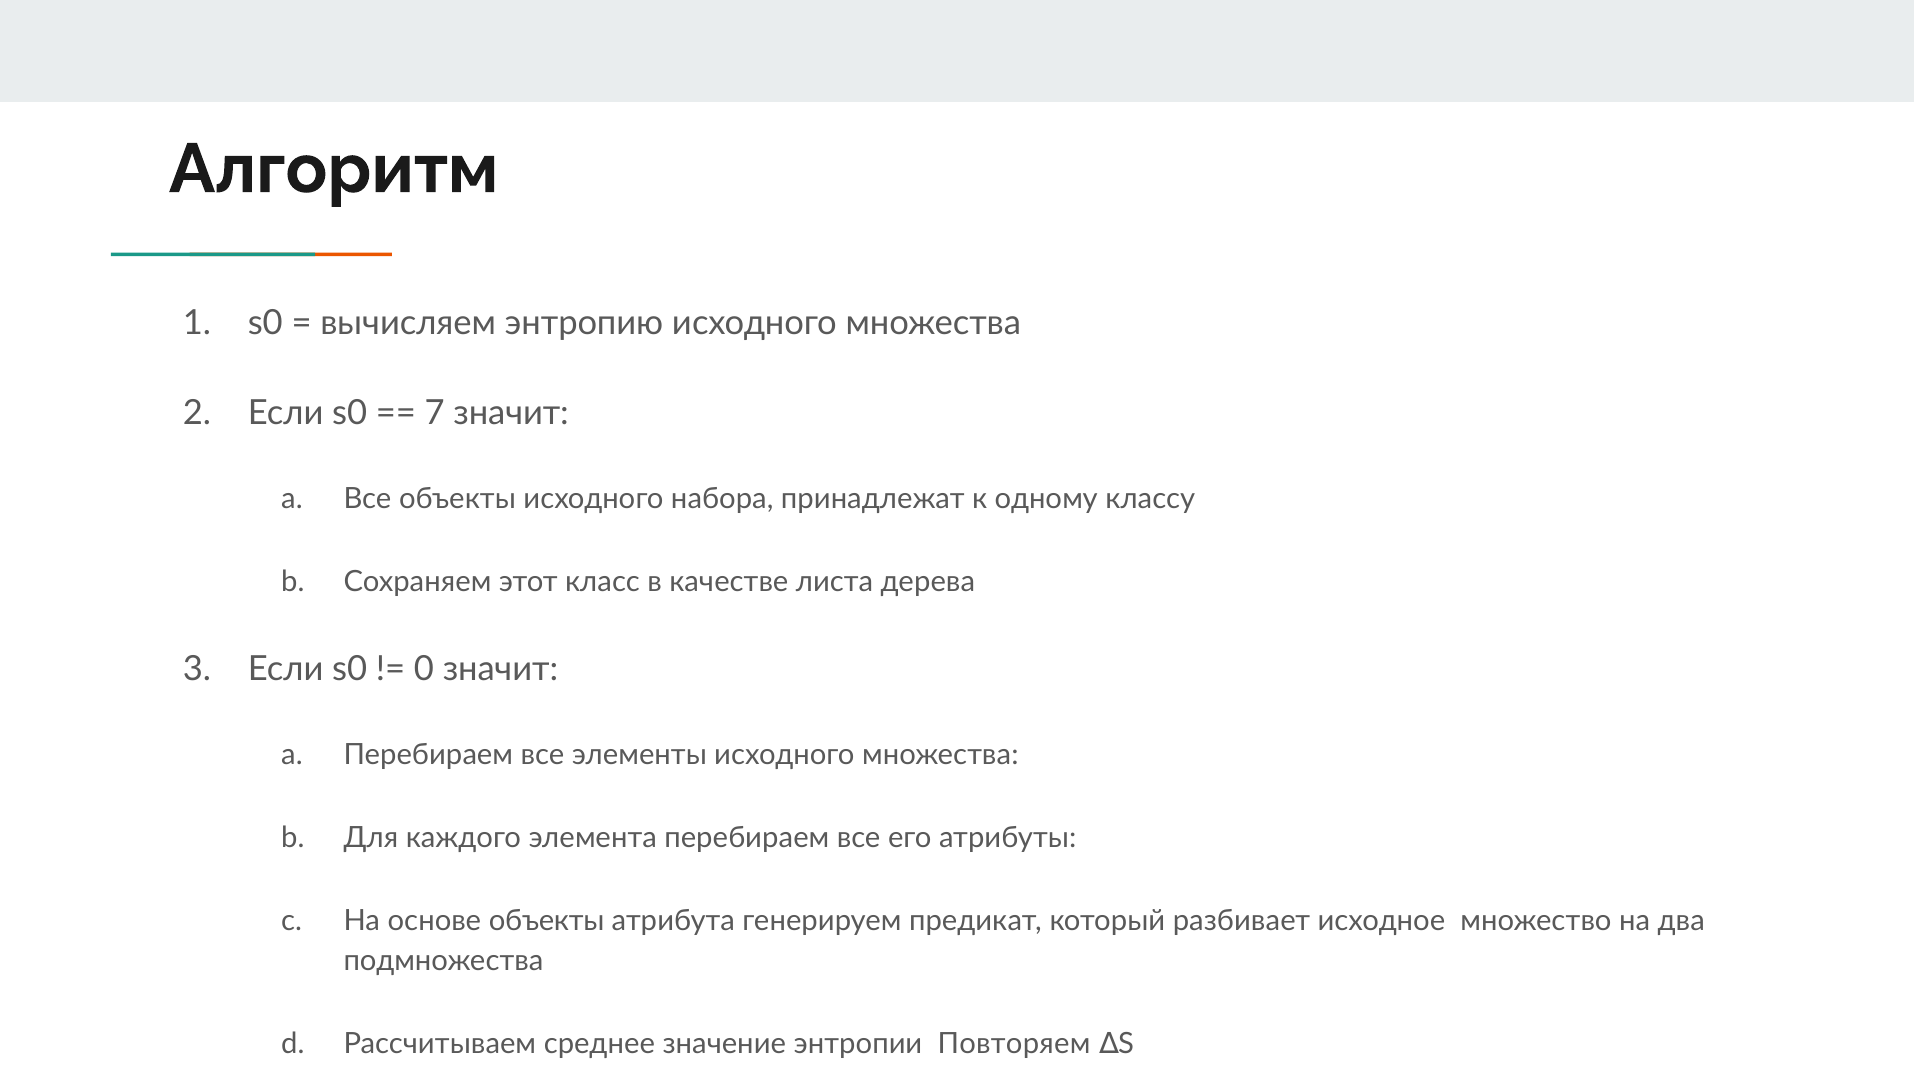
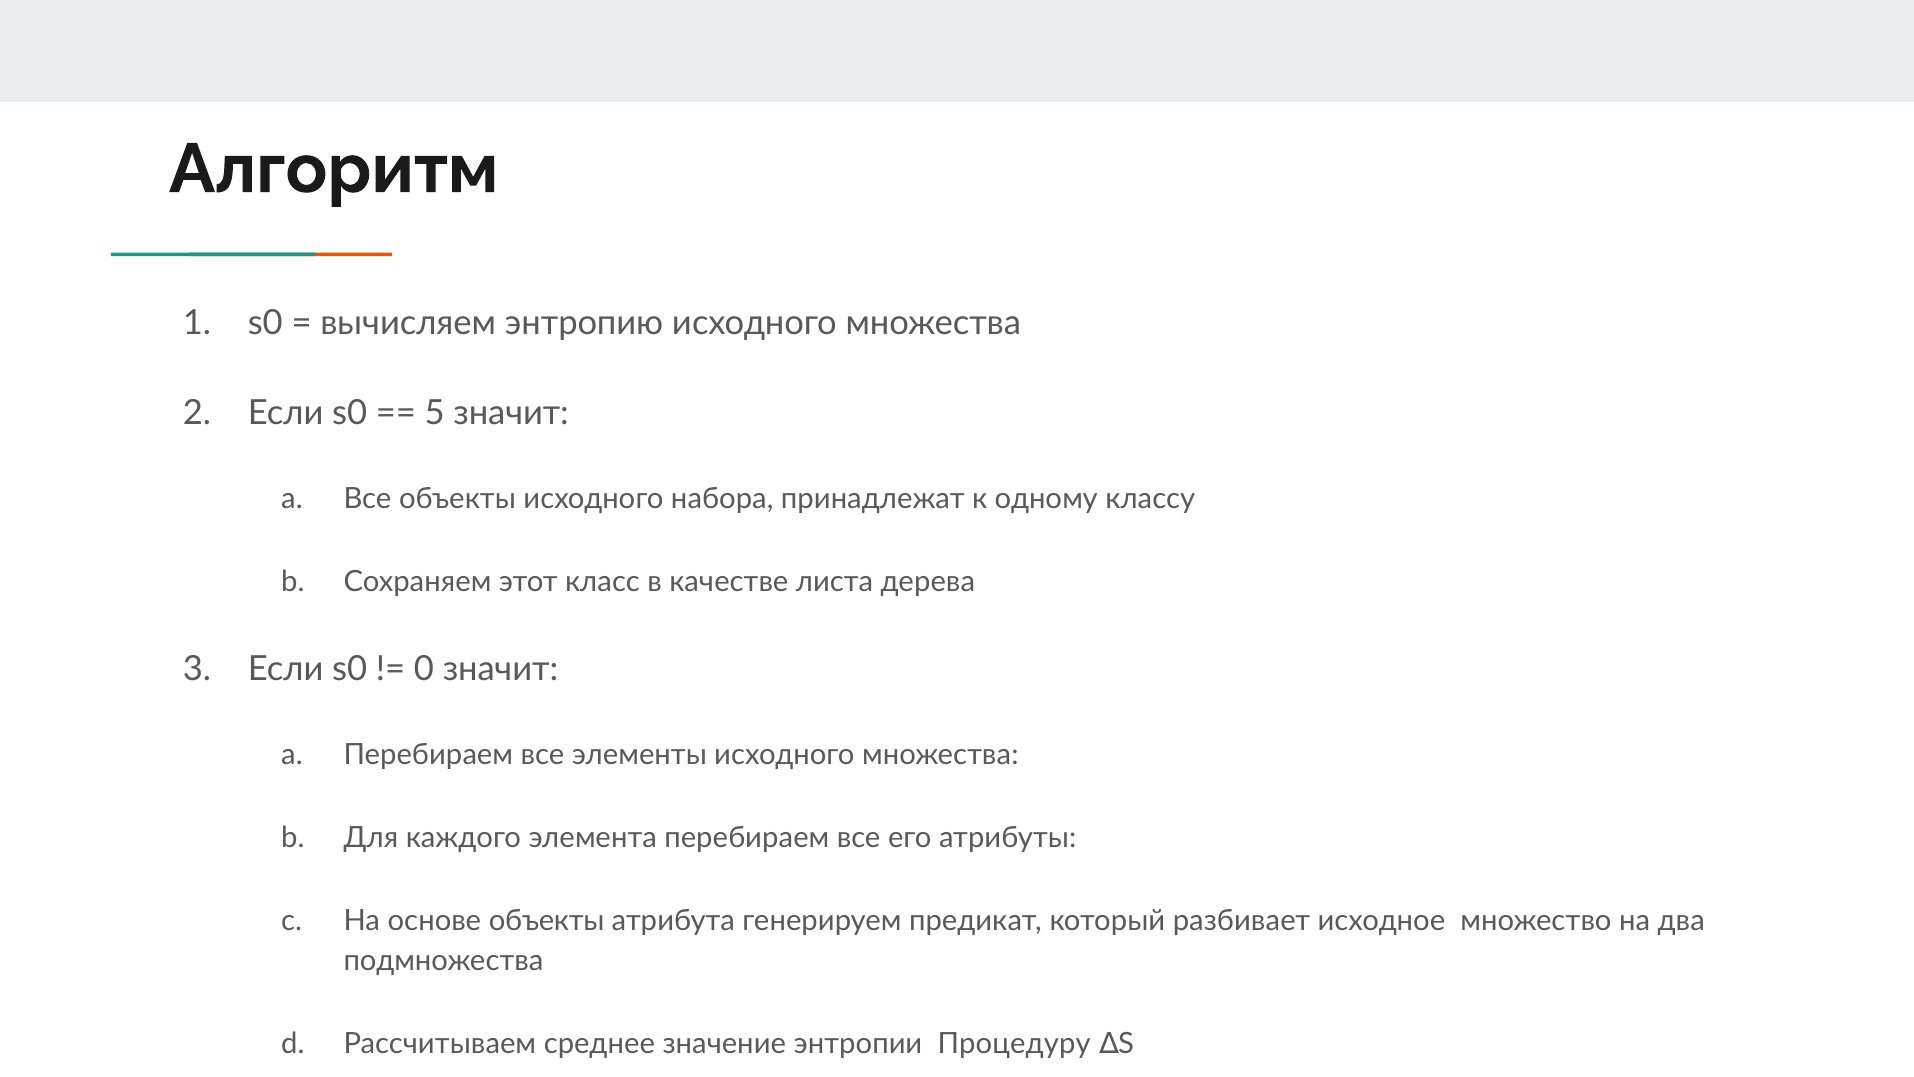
7: 7 -> 5 (435, 413)
энтропии Повторяем: Повторяем -> Процедуру (1014, 1043)
